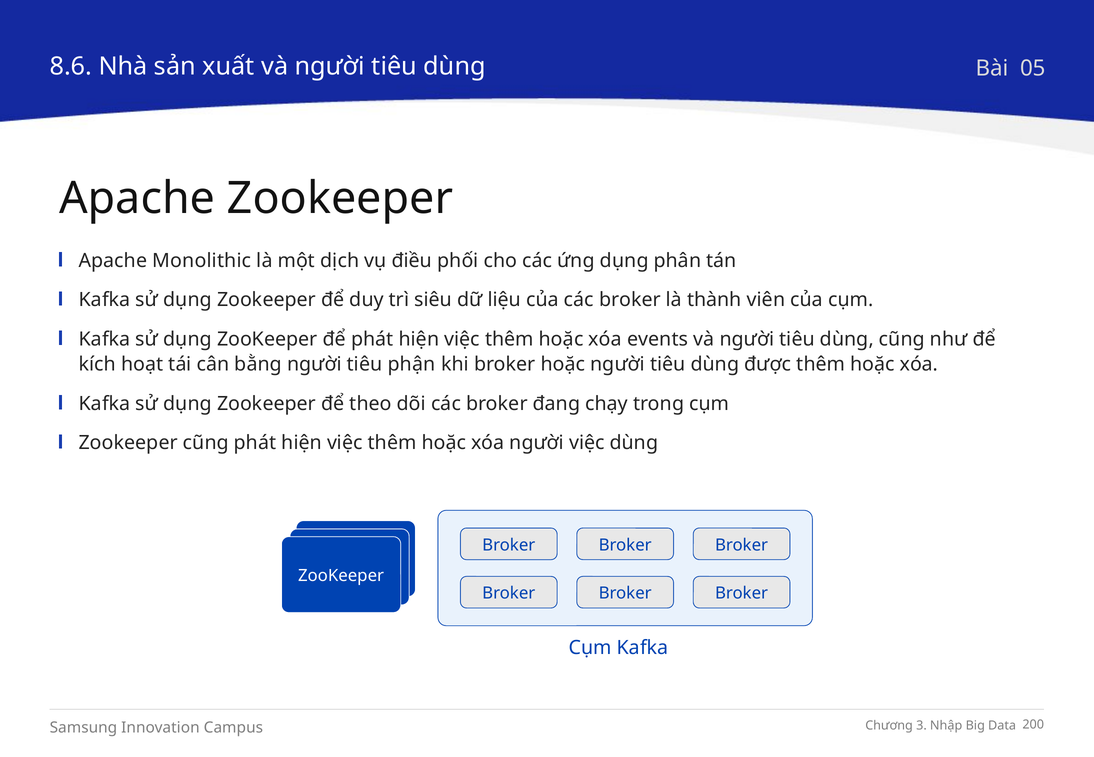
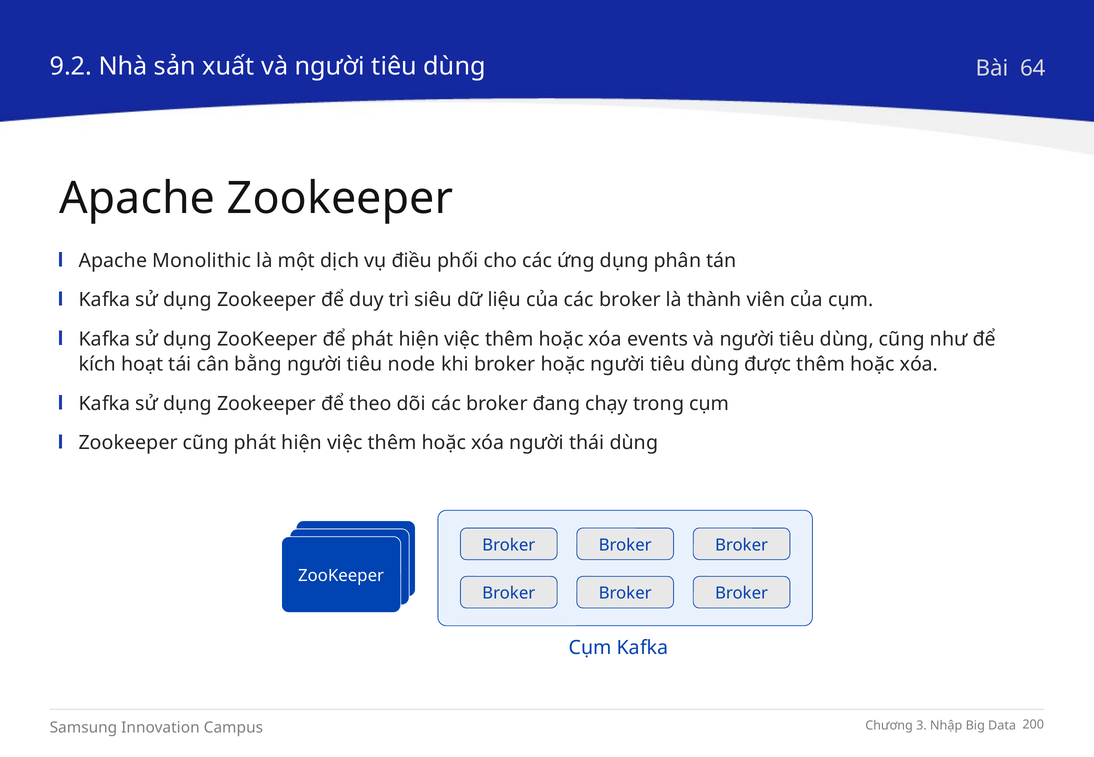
8.6: 8.6 -> 9.2 (71, 66)
05: 05 -> 64 (1033, 68)
phận: phận -> node (412, 365)
người việc: việc -> thái (587, 443)
